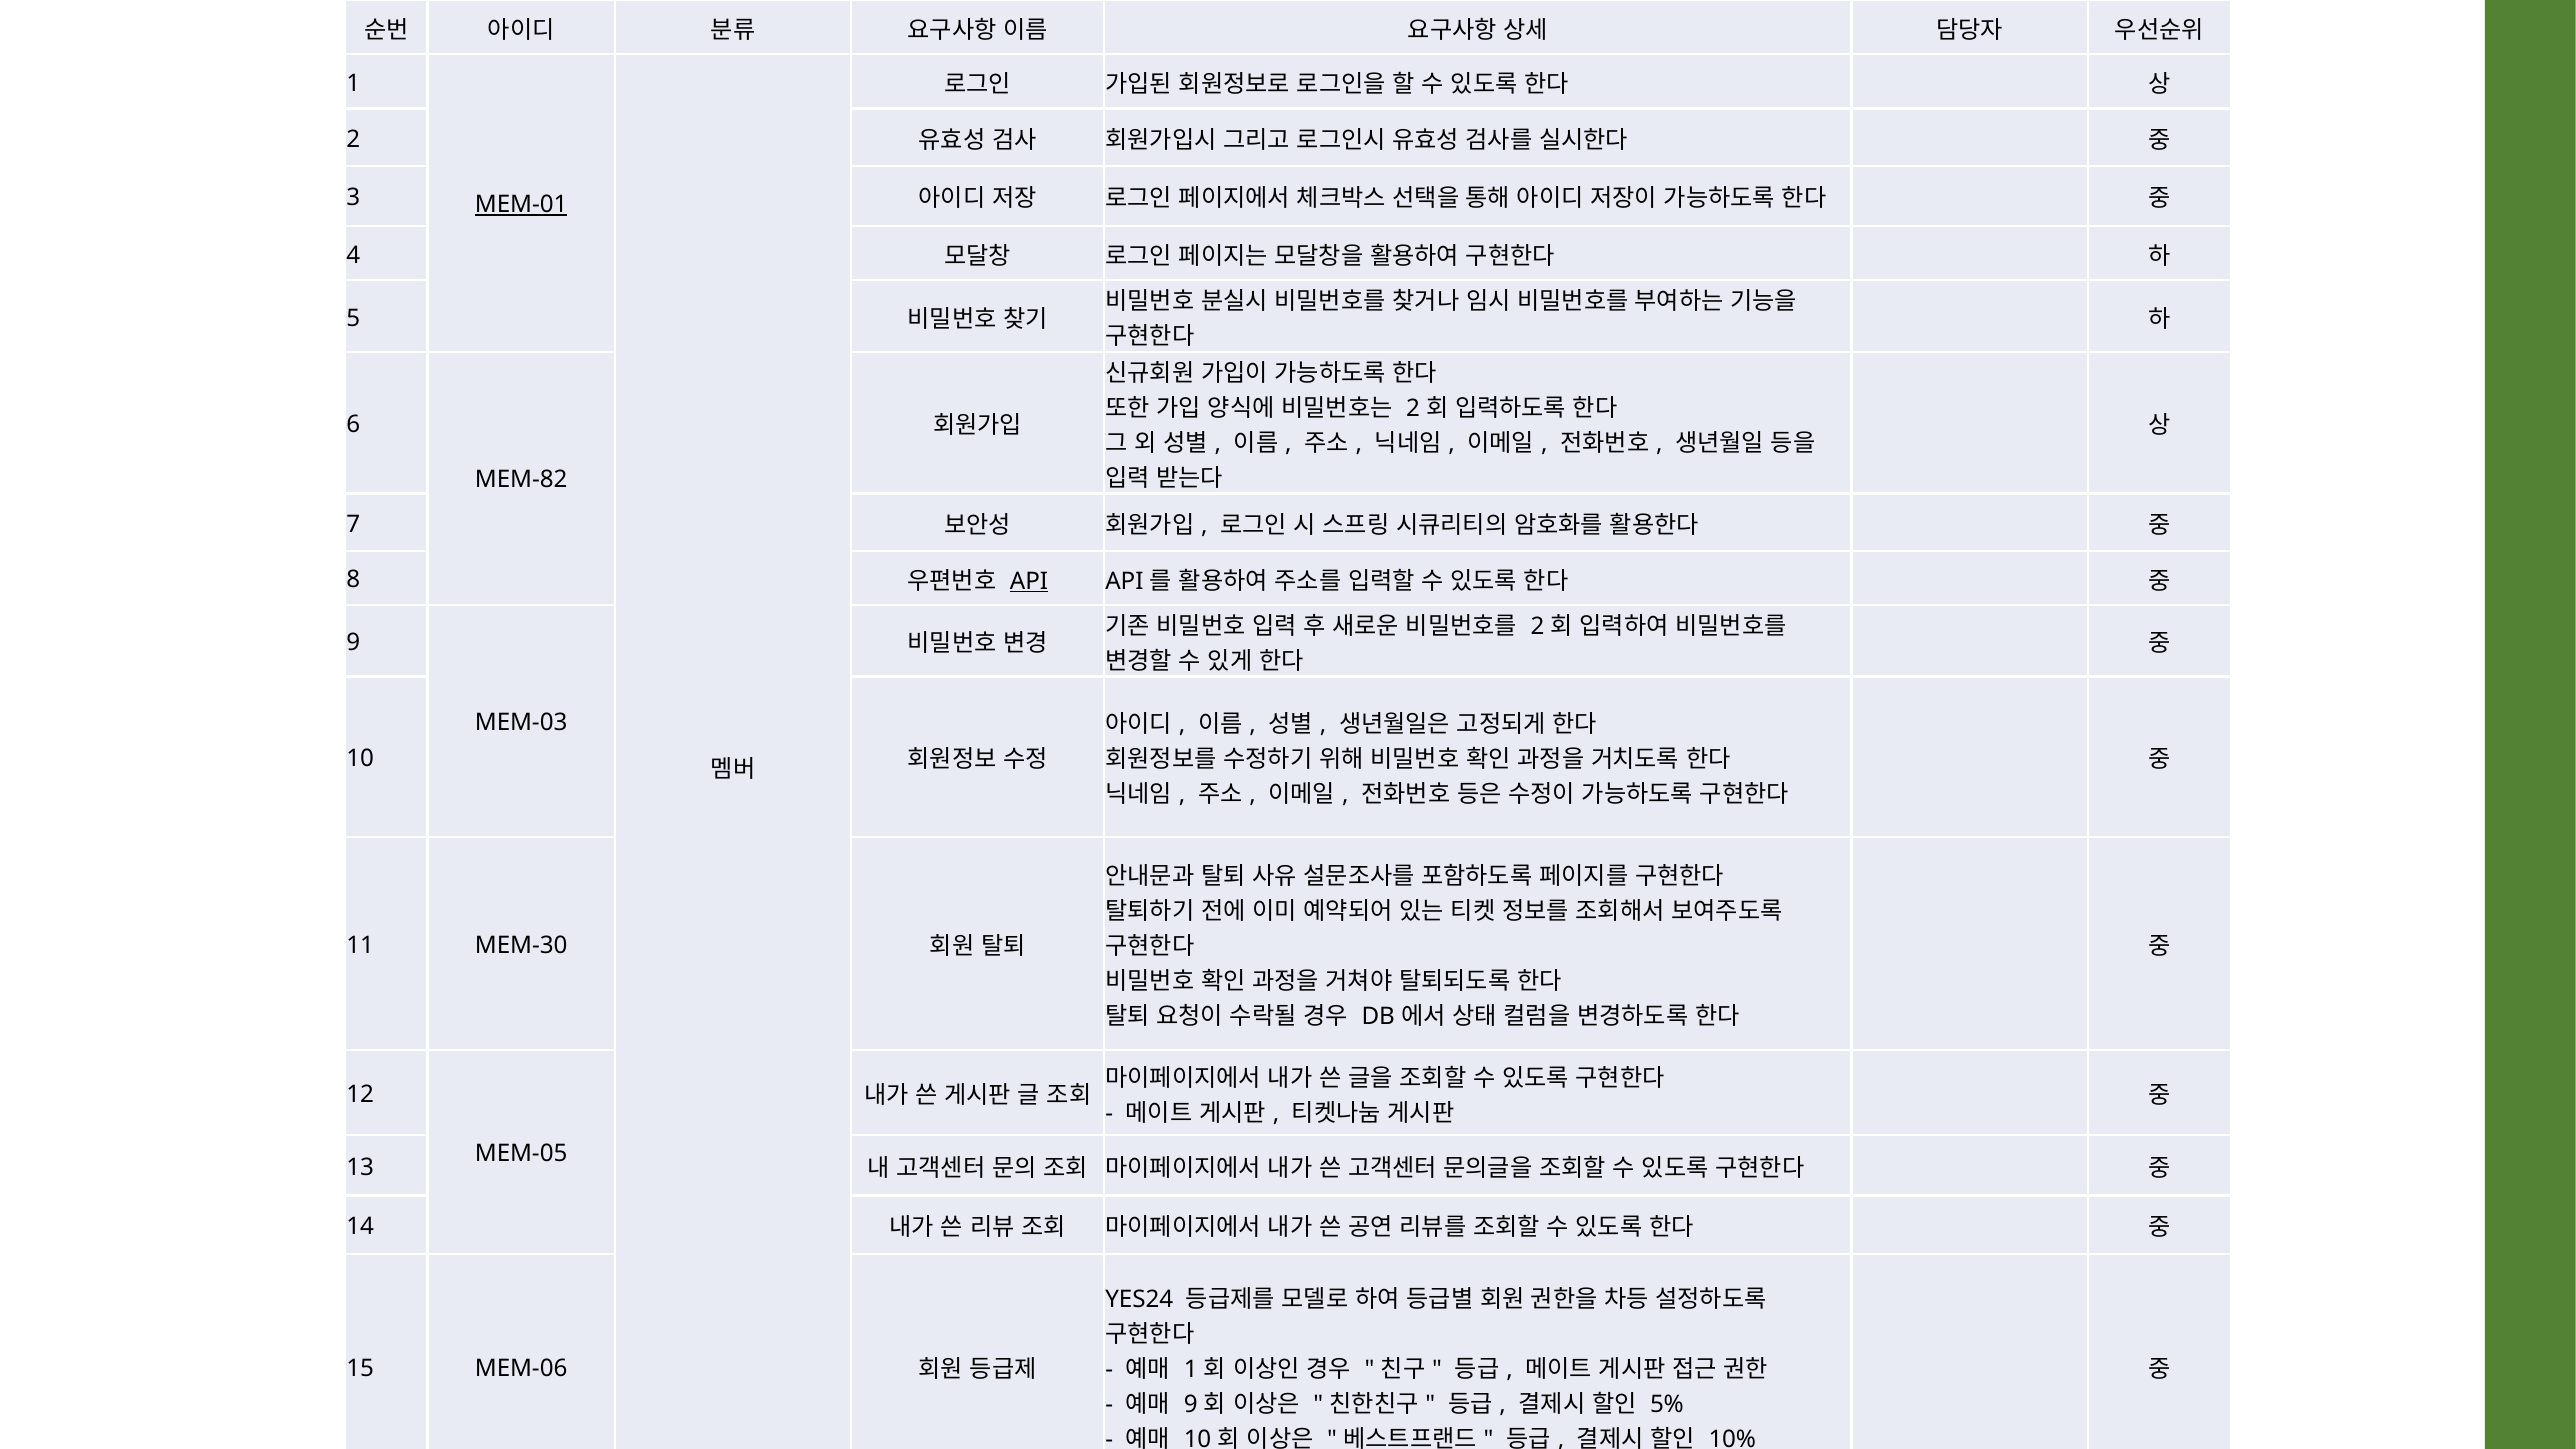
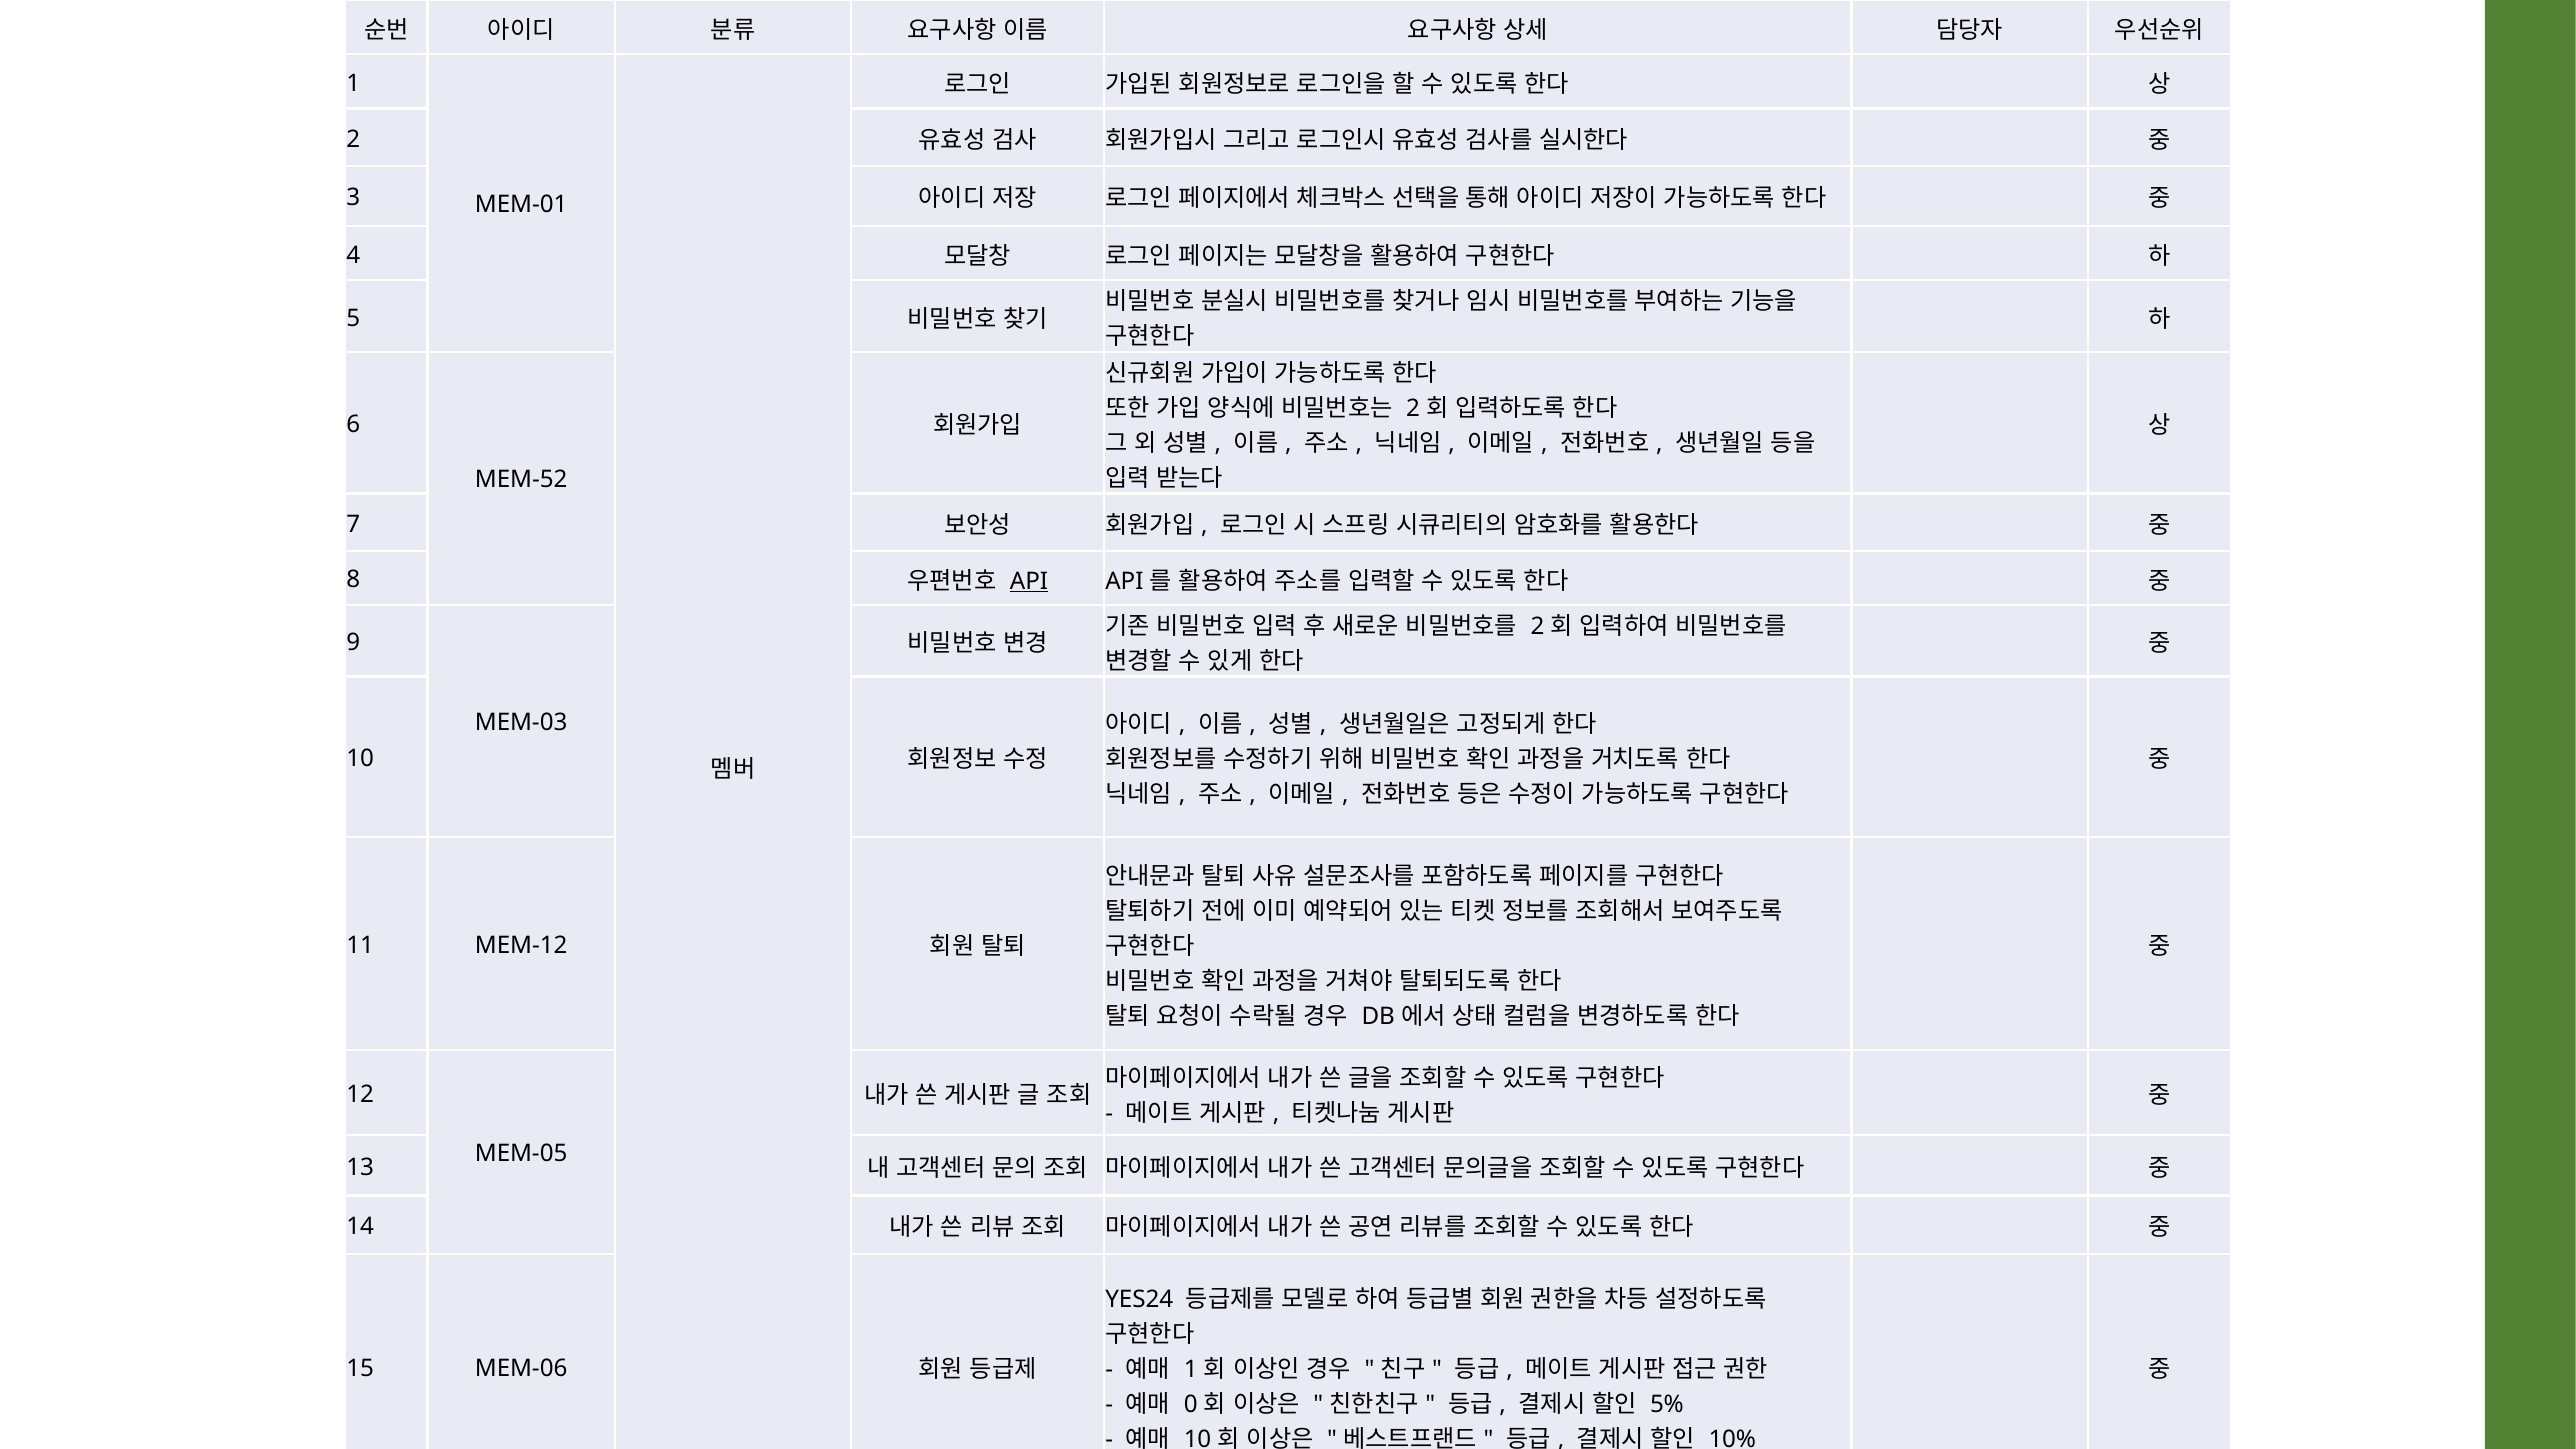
MEM-01 underline: present -> none (521, 204)
MEM-82: MEM-82 -> MEM-52 (521, 480)
MEM-30: MEM-30 -> MEM-12 (521, 945)
9: 9 -> 0 (1191, 1405)
